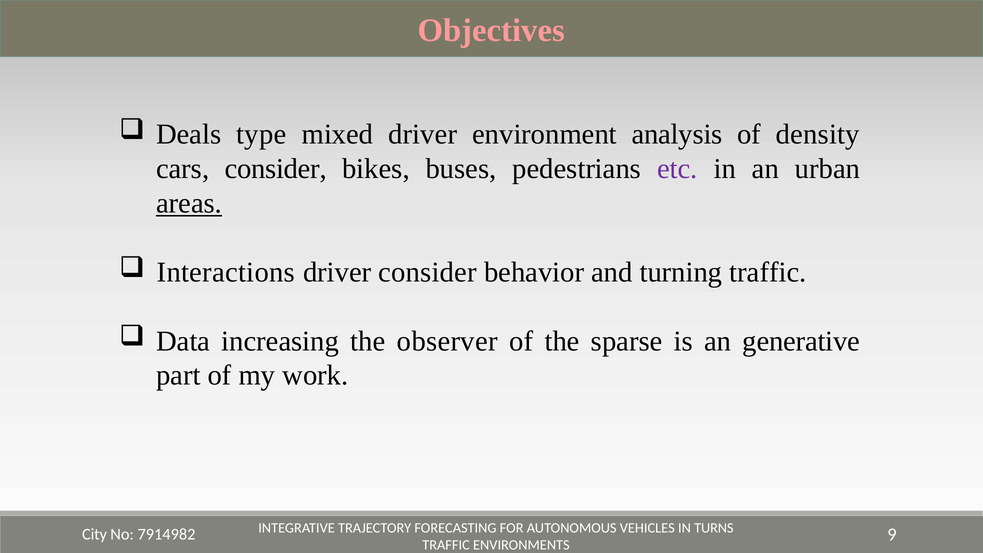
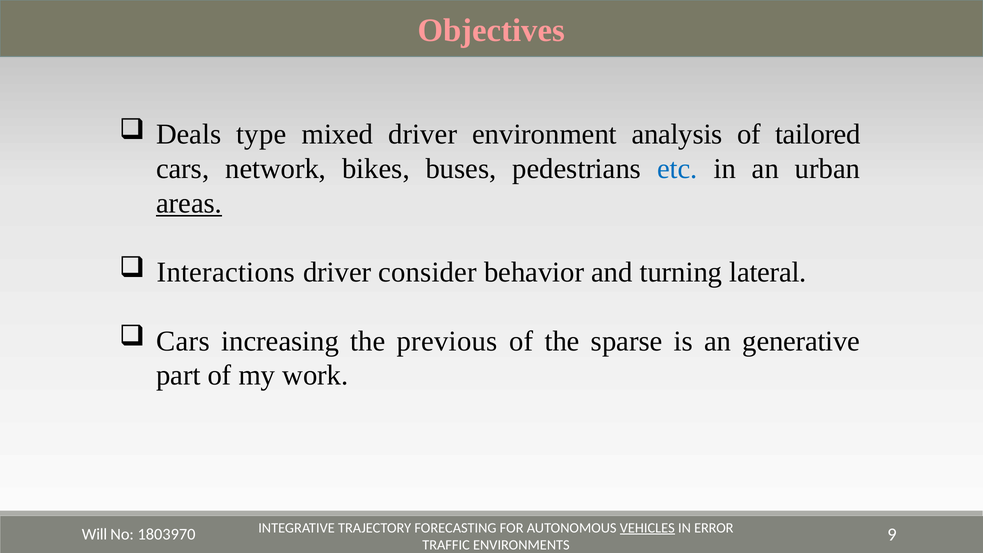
density: density -> tailored (818, 134)
cars consider: consider -> network (276, 169)
etc colour: purple -> blue (677, 169)
turning traffic: traffic -> lateral (768, 272)
Data: Data -> Cars (183, 341)
observer: observer -> previous (447, 341)
City: City -> Will (95, 534)
7914982: 7914982 -> 1803970 (167, 534)
VEHICLES underline: none -> present (647, 528)
TURNS: TURNS -> ERROR (714, 528)
